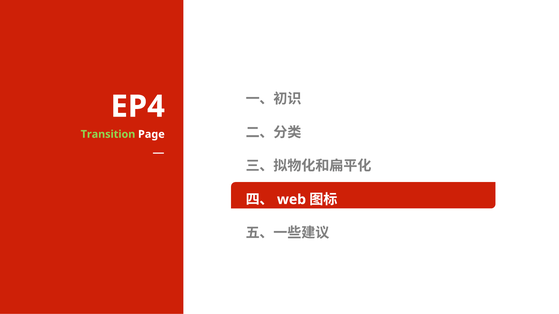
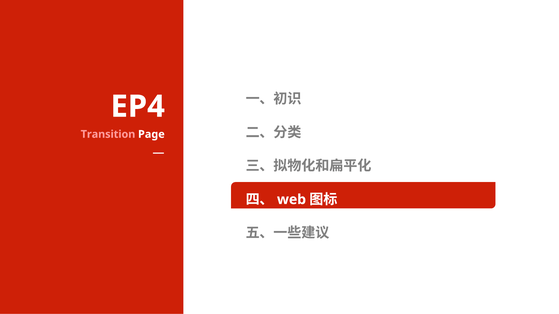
Transition colour: light green -> pink (108, 134)
